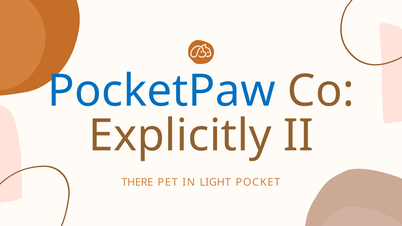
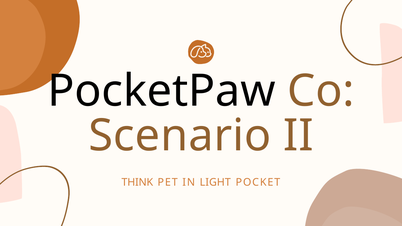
PocketPaw colour: blue -> black (161, 91)
Explicitly: Explicitly -> Scenario (180, 136)
THERE: THERE -> THINK (137, 182)
